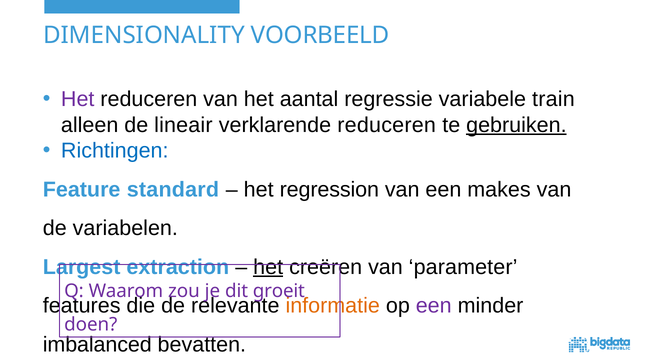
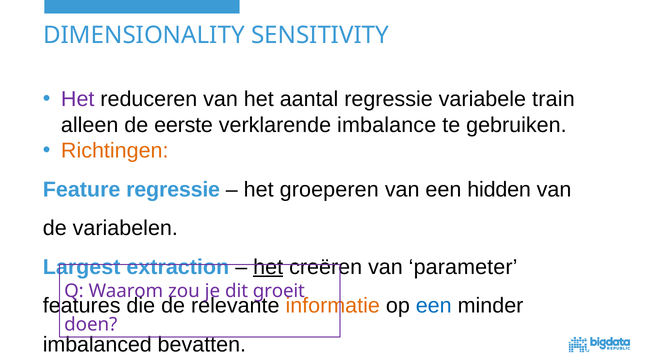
VOORBEELD: VOORBEELD -> SENSITIVITY (320, 35)
lineair: lineair -> eerste (184, 125)
verklarende reduceren: reduceren -> imbalance (387, 125)
gebruiken underline: present -> none (516, 125)
Richtingen colour: blue -> orange (115, 151)
Feature standard: standard -> regressie (173, 189)
regression: regression -> groeperen (329, 189)
makes: makes -> hidden (499, 189)
een colour: purple -> blue (434, 306)
